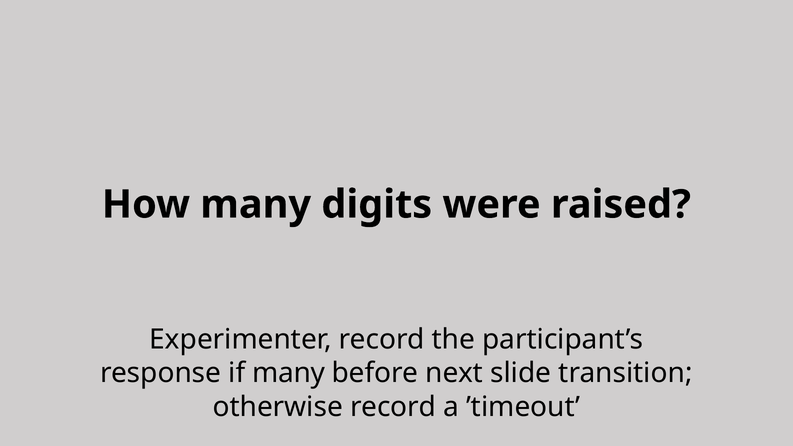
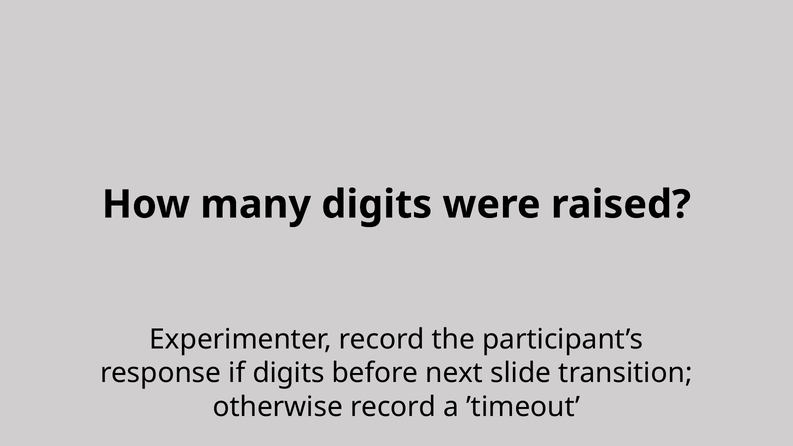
if many: many -> digits (289, 373)
